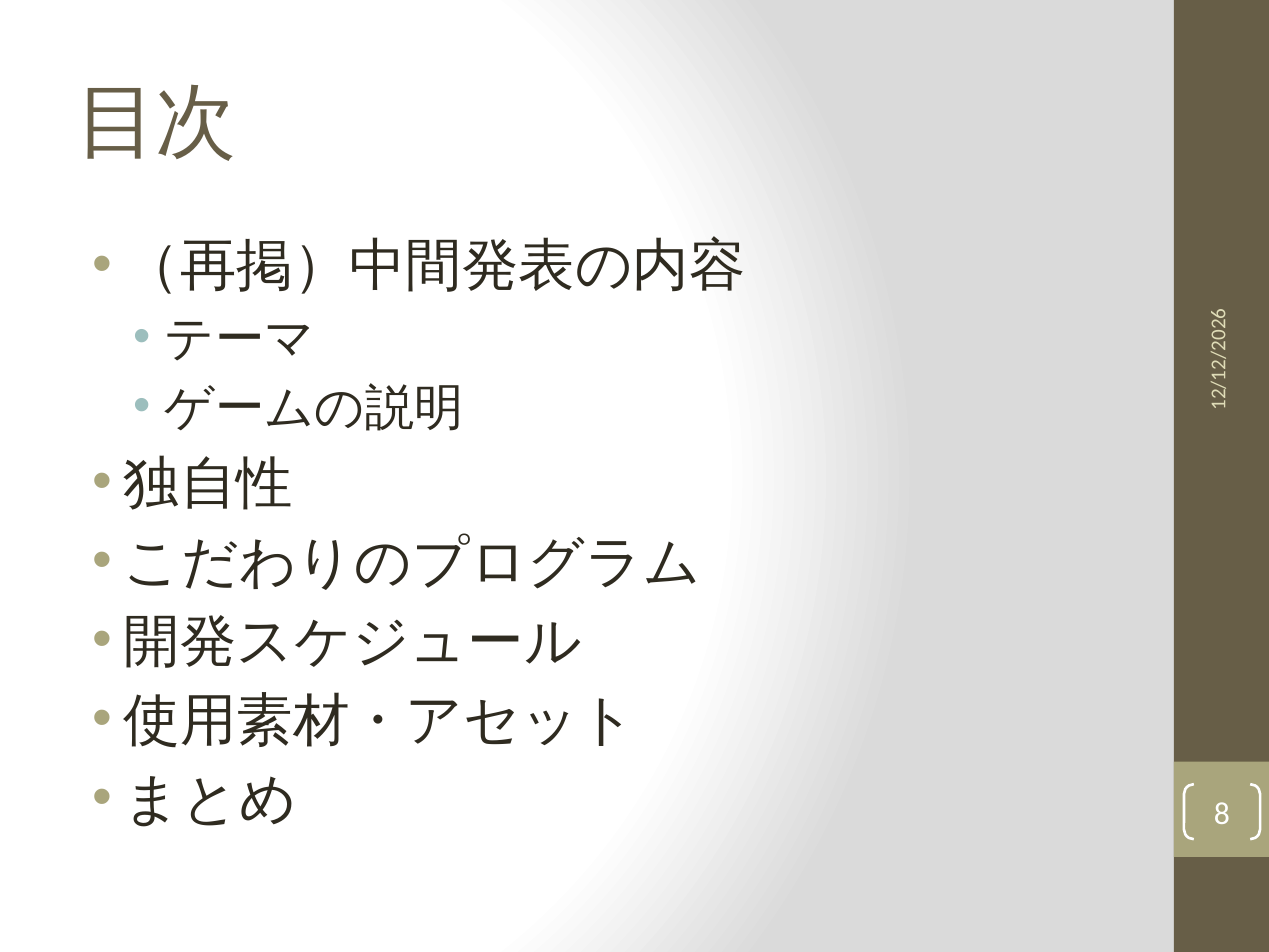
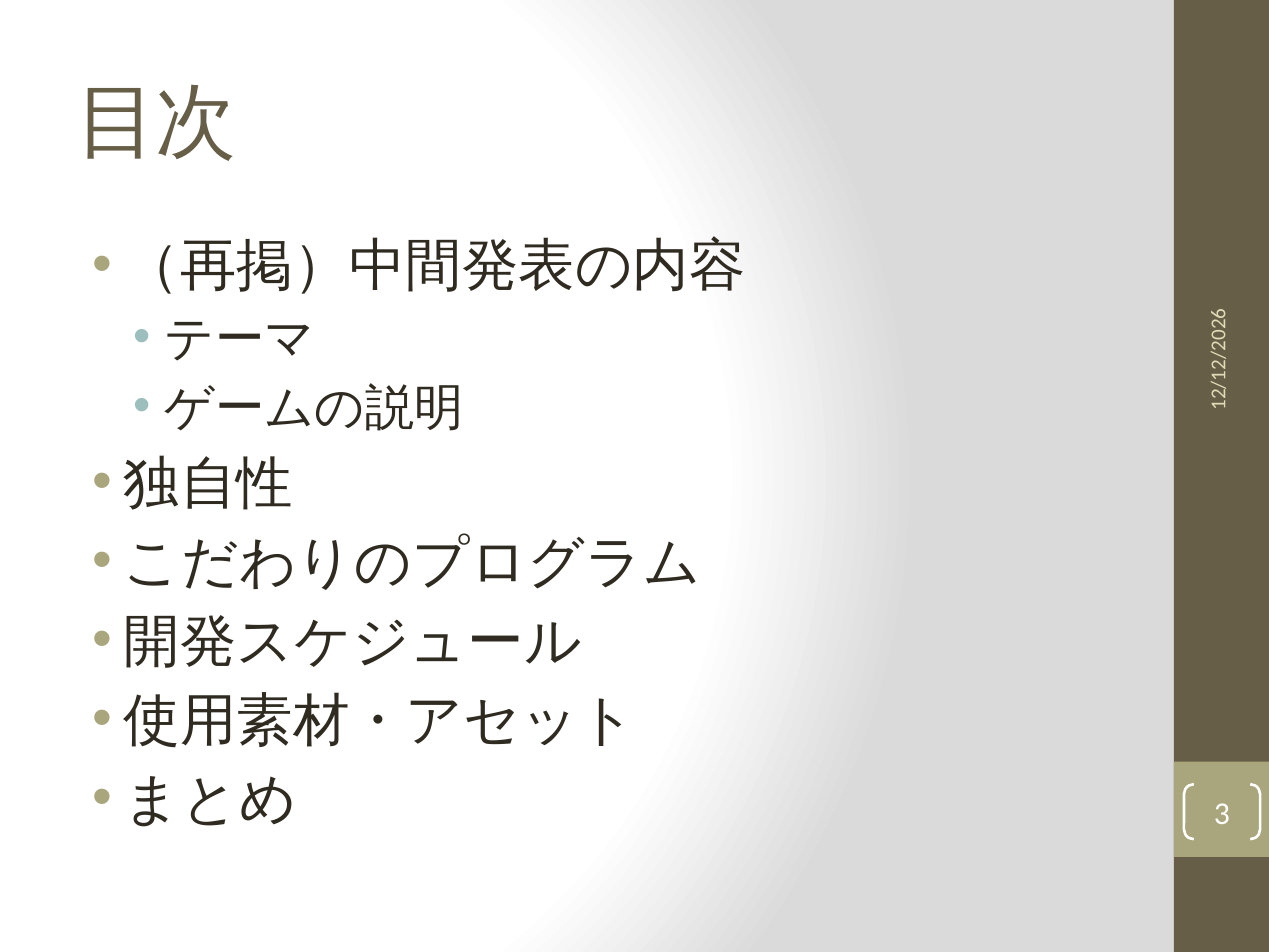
8: 8 -> 3 (1222, 813)
